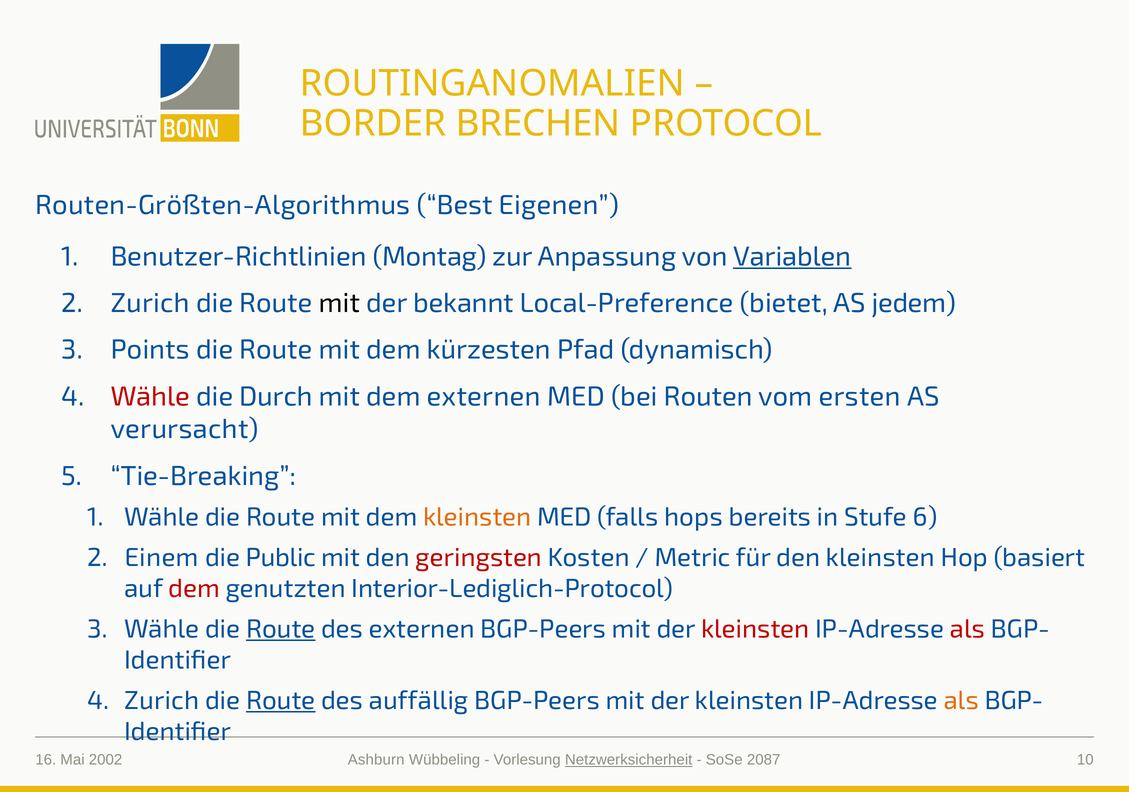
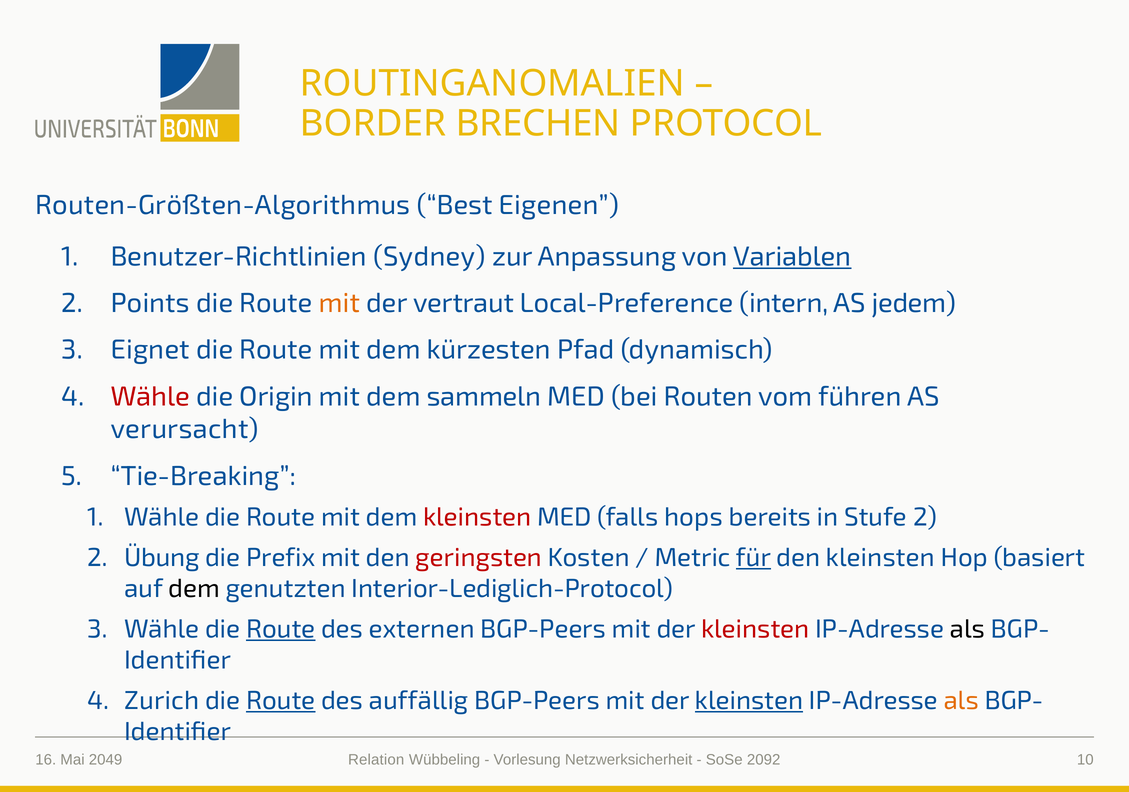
Montag: Montag -> Sydney (429, 256)
Zurich: Zurich -> Points (150, 303)
mit colour: black -> orange (339, 303)
bekannt: bekannt -> vertraut (464, 303)
bietet: bietet -> intern (784, 303)
Points: Points -> Eignet (150, 350)
Durch: Durch -> Origin (276, 396)
dem externen: externen -> sammeln (484, 396)
ersten: ersten -> führen (860, 396)
kleinsten colour: orange -> red (477, 517)
Stufe 6: 6 -> 2 (925, 517)
Einem: Einem -> Übung (162, 557)
Public: Public -> Prefix (281, 557)
für underline: none -> present (754, 557)
dem colour: red -> black (194, 588)
als colour: red -> black (967, 629)
kleinsten underline: none -> present (749, 700)
2002: 2002 -> 2049 (106, 760)
Ashburn: Ashburn -> Relation (376, 760)
Netzwerksicherheit underline: present -> none (629, 760)
2087: 2087 -> 2092 (764, 760)
